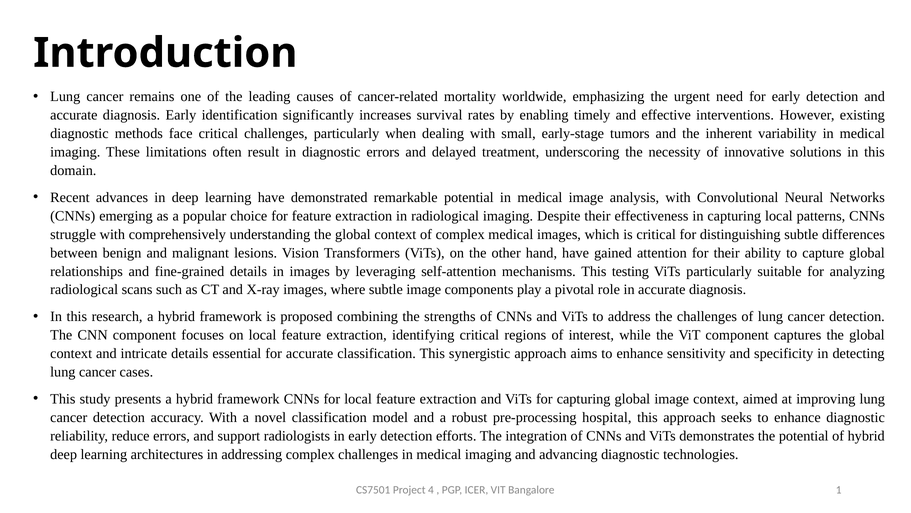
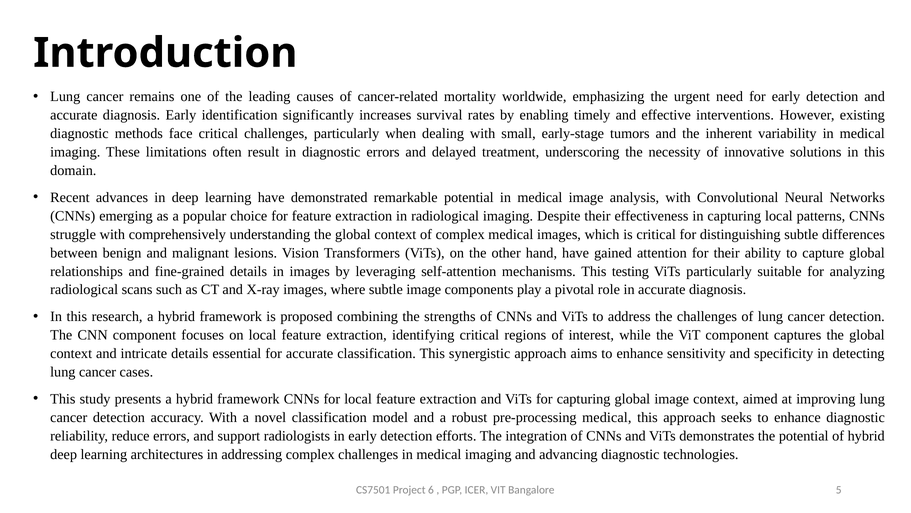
pre-processing hospital: hospital -> medical (607, 417)
4: 4 -> 6 (431, 489)
1: 1 -> 5 (839, 489)
